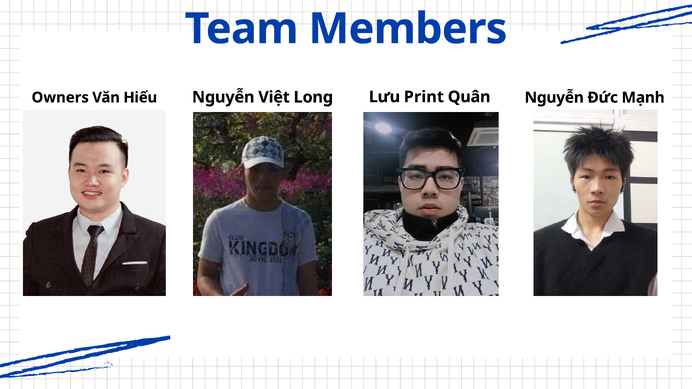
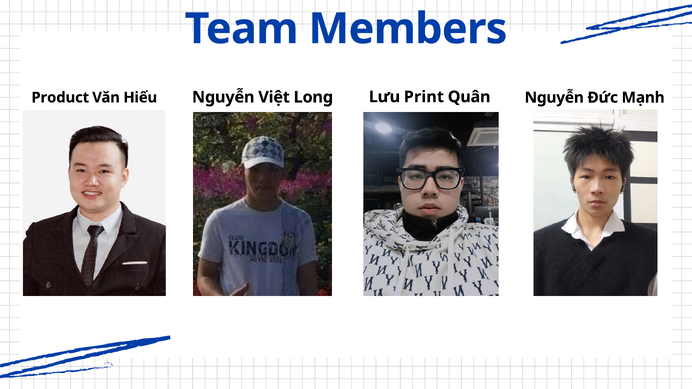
Owners: Owners -> Product (60, 98)
